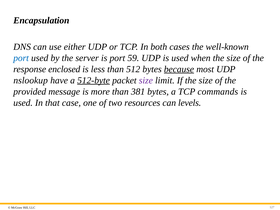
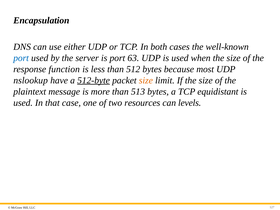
59: 59 -> 63 (133, 58)
enclosed: enclosed -> function (64, 69)
because underline: present -> none (179, 69)
size colour: purple -> orange (146, 80)
provided: provided -> plaintext (30, 92)
381: 381 -> 513 (138, 92)
commands: commands -> equidistant (218, 92)
